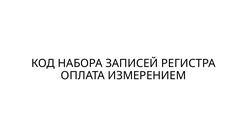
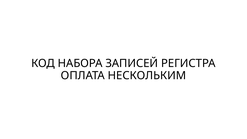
ИЗМЕРЕНИЕМ: ИЗМЕРЕНИЕМ -> НЕСКОЛЬКИМ (147, 76)
